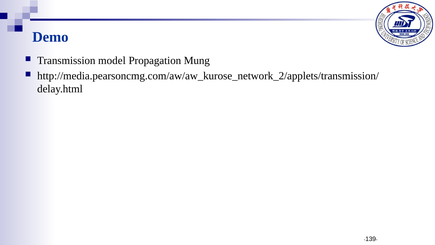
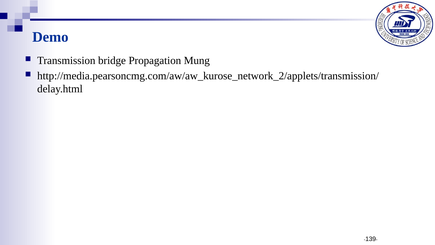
model: model -> bridge (112, 61)
